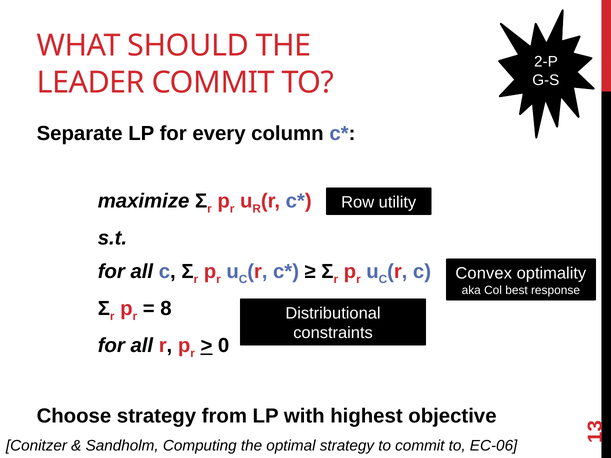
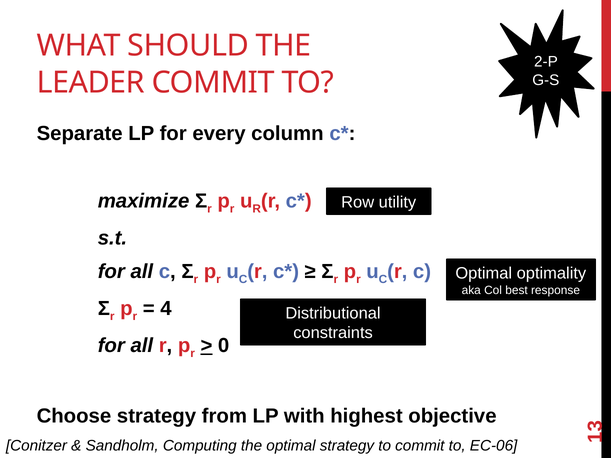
Convex: Convex -> Optimal (484, 274)
8: 8 -> 4 (166, 309)
